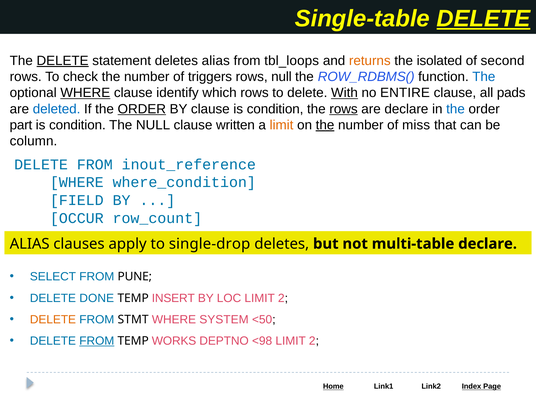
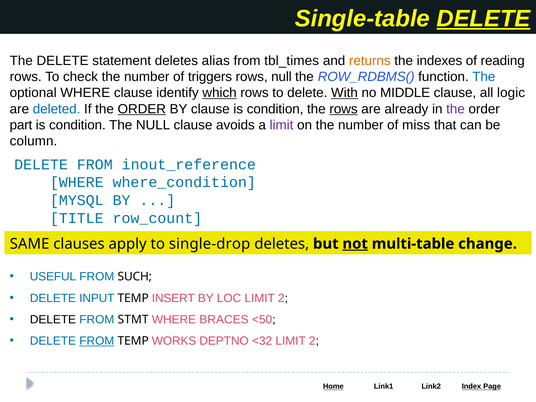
DELETE underline: present -> none (63, 61)
tbl_loops: tbl_loops -> tbl_times (292, 61)
isolated: isolated -> indexes (439, 61)
second: second -> reading (503, 61)
WHERE underline: present -> none (85, 93)
which underline: none -> present (220, 93)
ENTIRE: ENTIRE -> MIDDLE (405, 93)
pads: pads -> logic (511, 93)
are declare: declare -> already (406, 109)
the colour: blue -> purple (455, 109)
written: written -> avoids (235, 125)
limit colour: orange -> purple (282, 125)
the underline: present -> none (325, 125)
FIELD: FIELD -> MYSQL (77, 200)
OCCUR: OCCUR -> TITLE (77, 218)
ALIAS: ALIAS -> SAME (30, 244)
not underline: none -> present (355, 244)
multi-table declare: declare -> change (488, 244)
SELECT: SELECT -> USEFUL (53, 277)
PUNE: PUNE -> SUCH (135, 277)
DONE: DONE -> INPUT (97, 298)
DELETE colour: orange -> black (53, 320)
SYSTEM: SYSTEM -> BRACES (224, 320)
<98: <98 -> <32 (262, 341)
